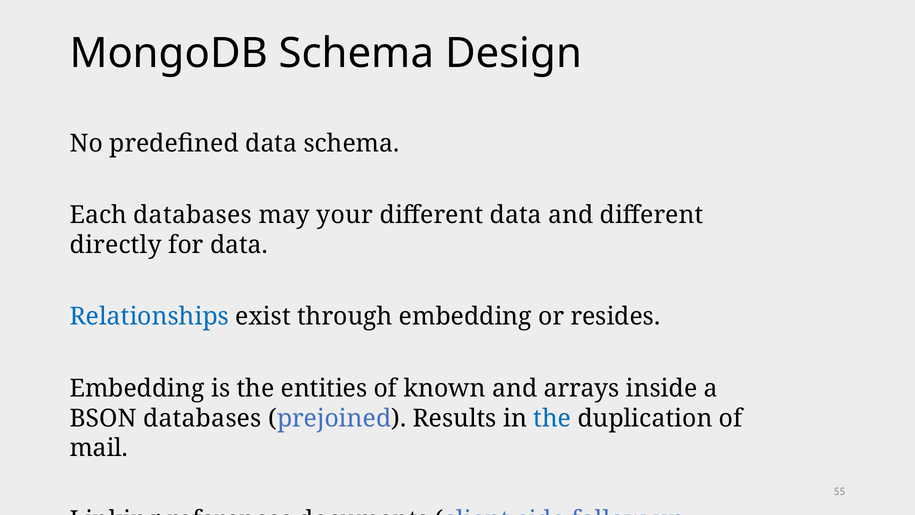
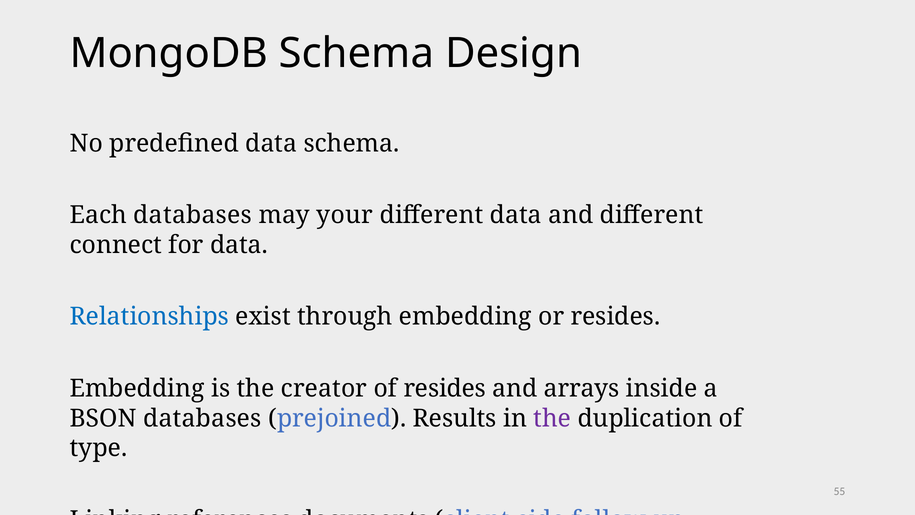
directly: directly -> connect (116, 245)
entities: entities -> creator (324, 388)
of known: known -> resides (445, 388)
the colour: blue -> purple (552, 418)
mail: mail -> type (99, 448)
